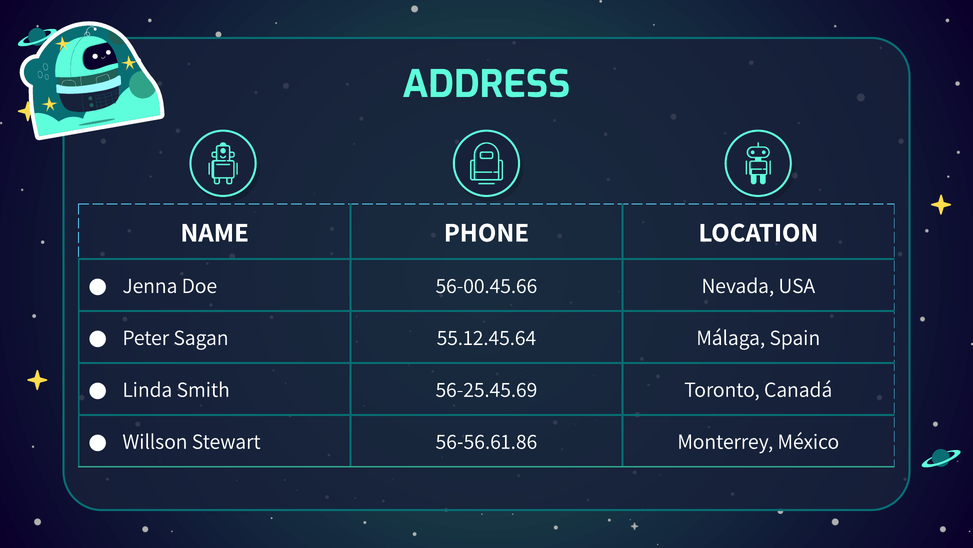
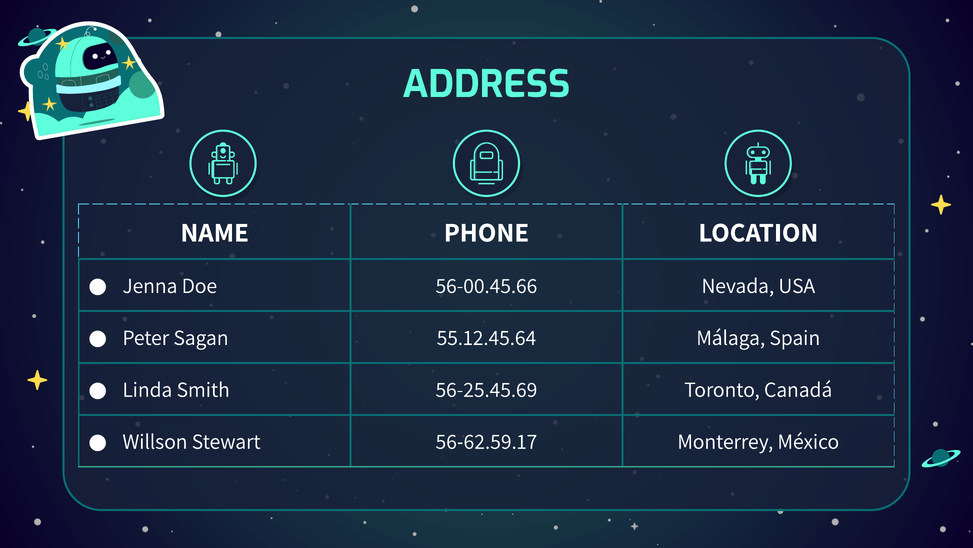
56-56.61.86: 56-56.61.86 -> 56-62.59.17 (486, 441)
